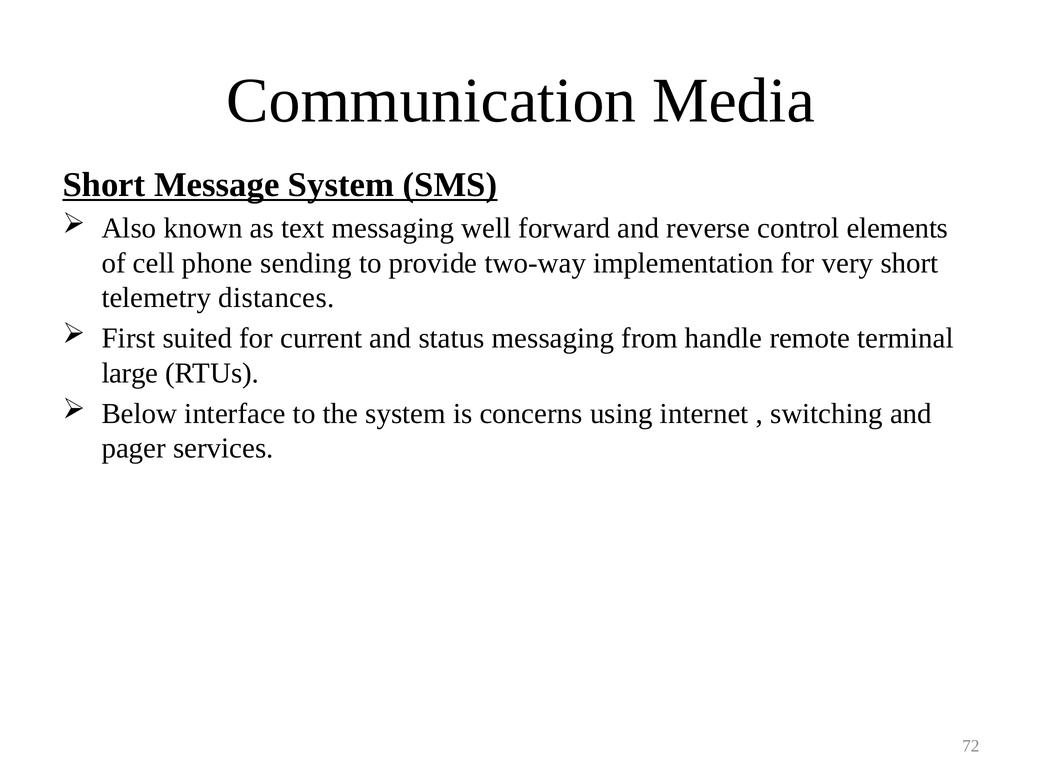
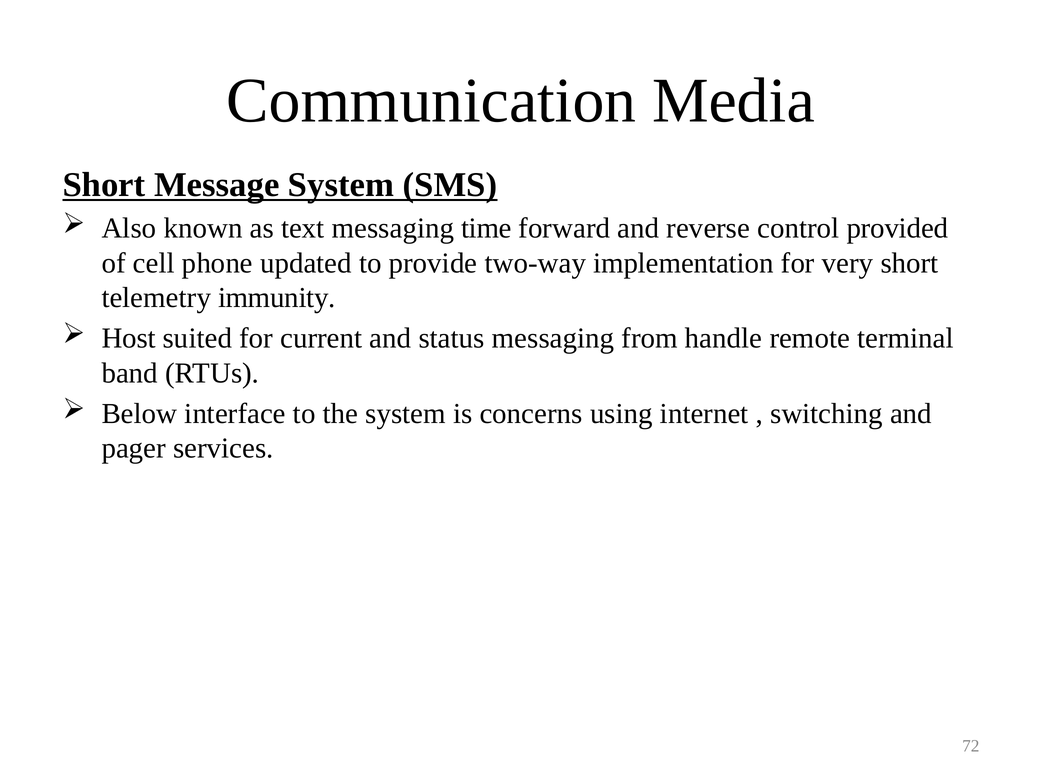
well: well -> time (486, 228)
elements: elements -> provided (897, 228)
sending: sending -> updated (306, 263)
distances: distances -> immunity (277, 298)
First: First -> Host (129, 339)
large: large -> band (130, 373)
